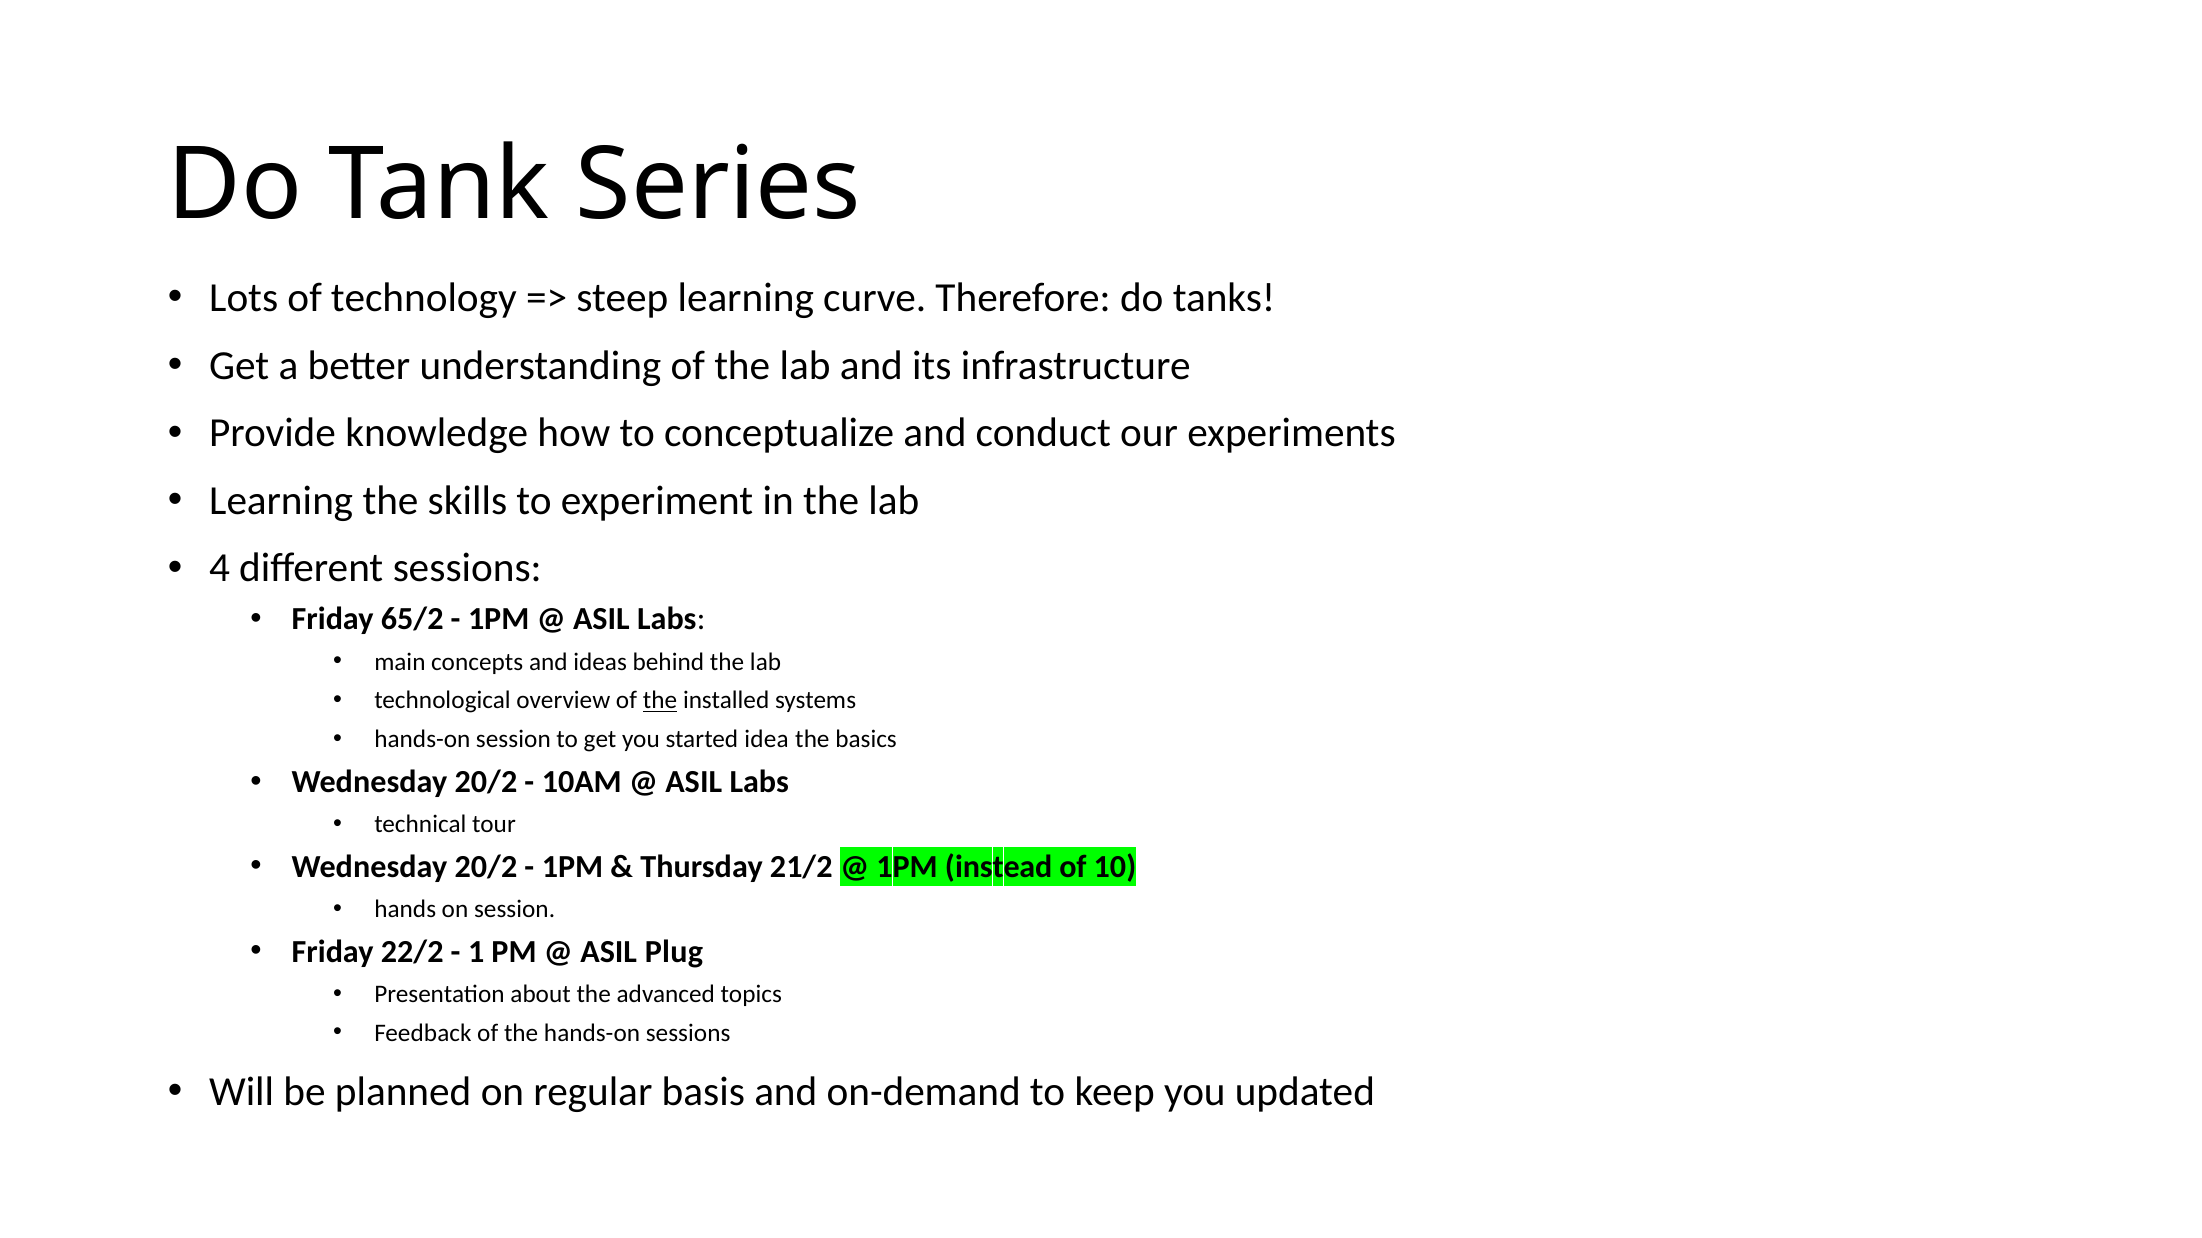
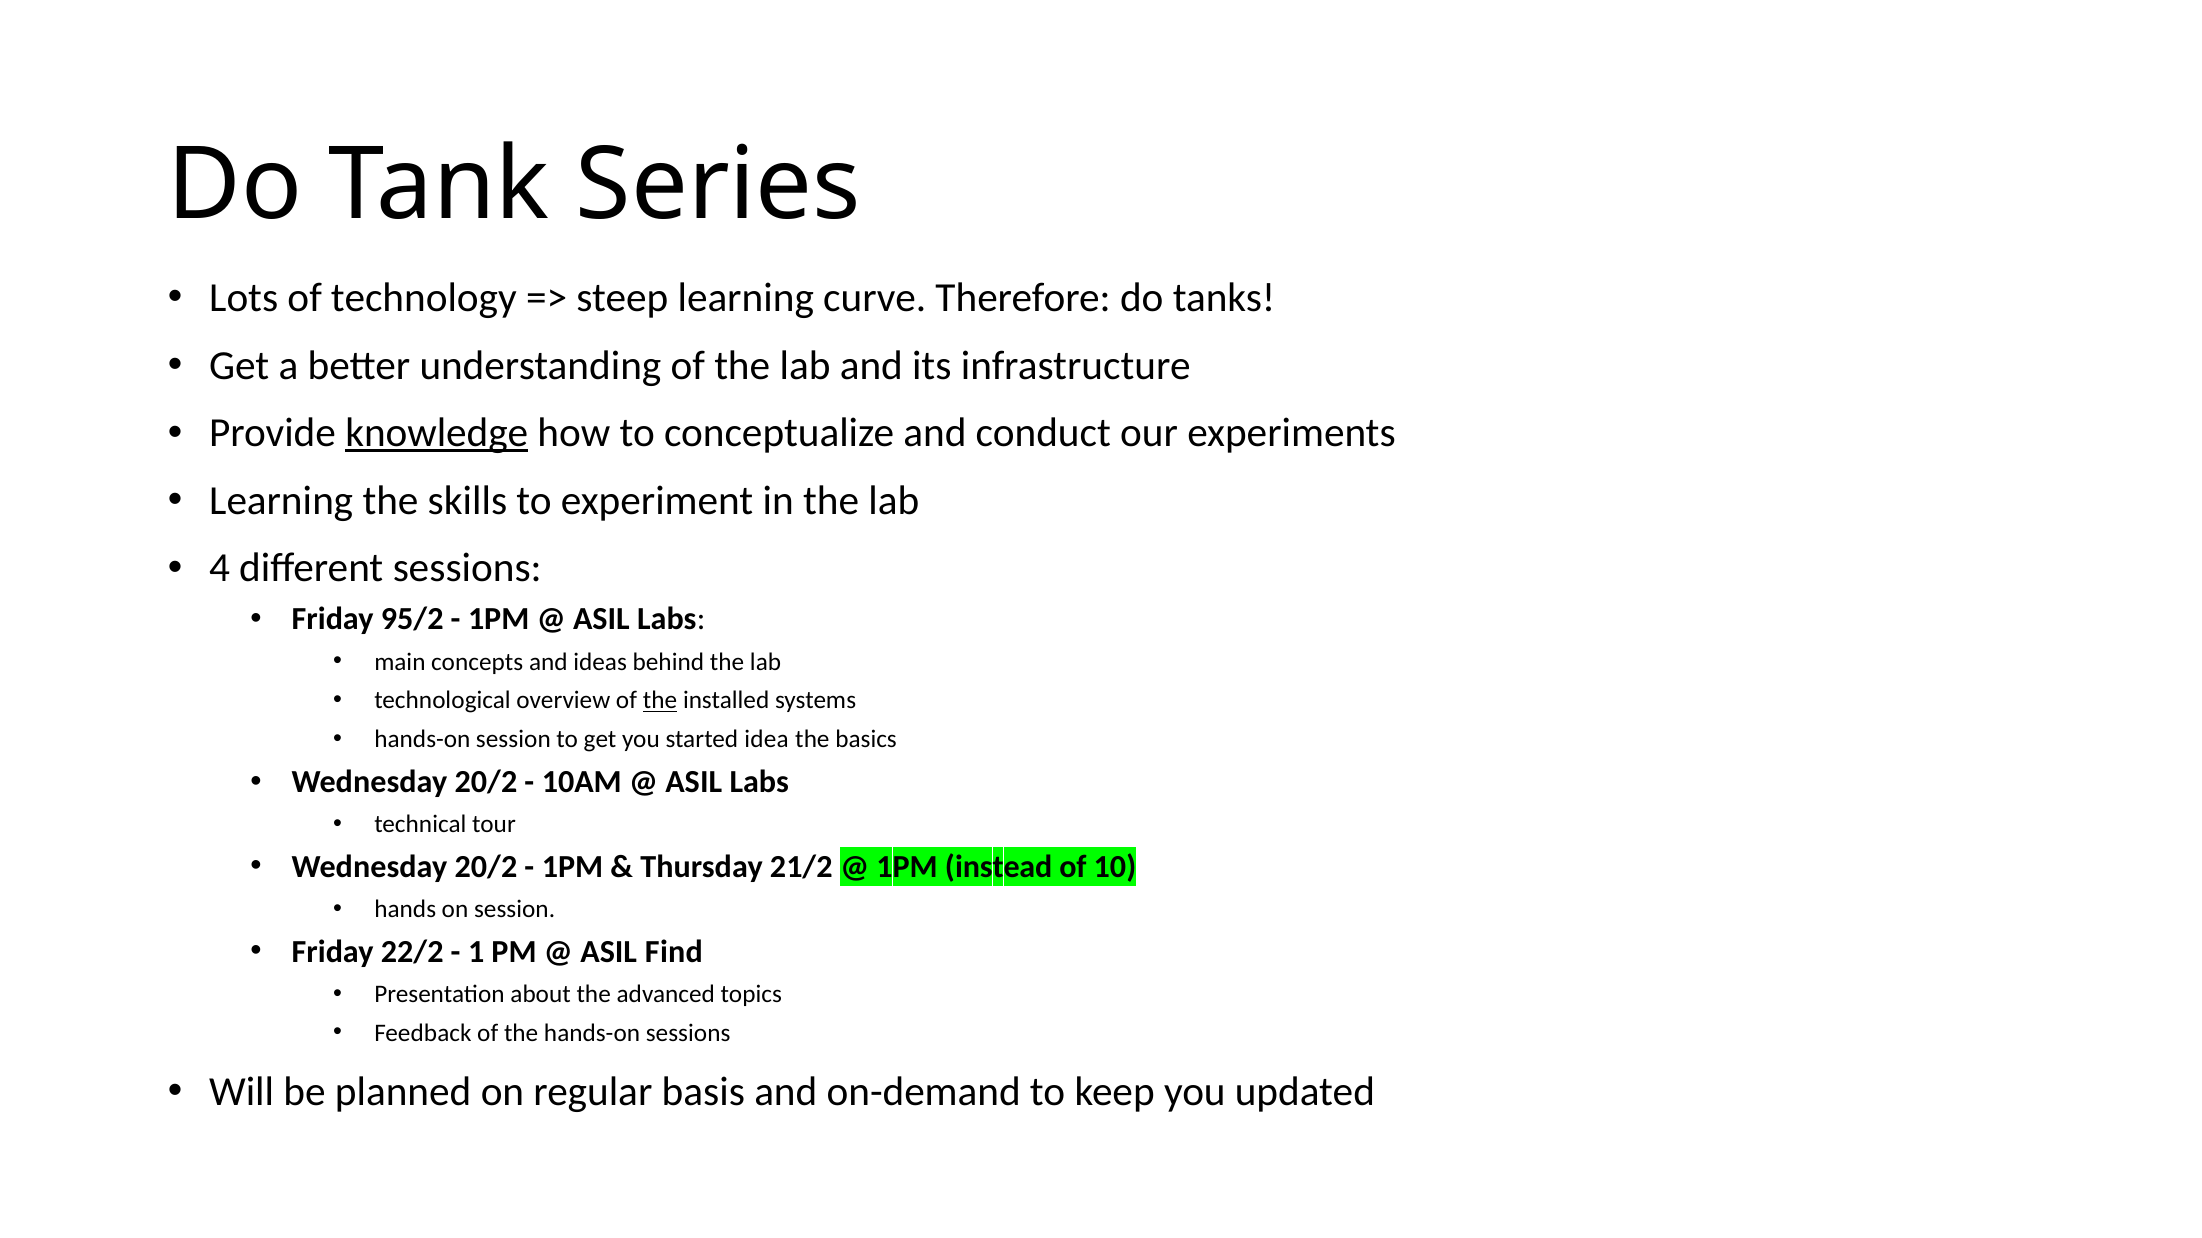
knowledge underline: none -> present (437, 433)
65/2: 65/2 -> 95/2 (412, 620)
Plug: Plug -> Find (674, 952)
